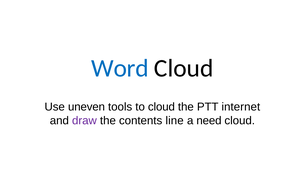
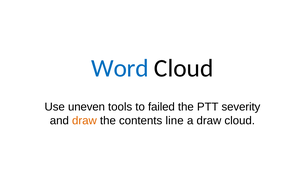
to cloud: cloud -> failed (161, 107)
internet: internet -> severity (241, 107)
draw colour: purple -> orange (84, 121)
a need: need -> draw (209, 121)
